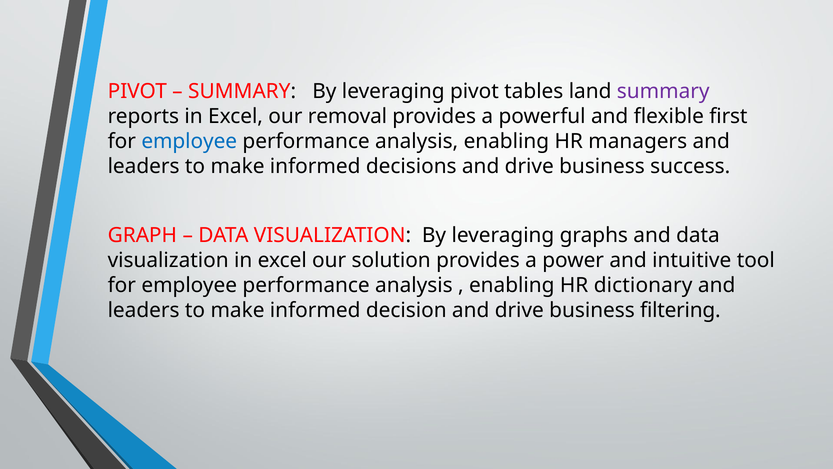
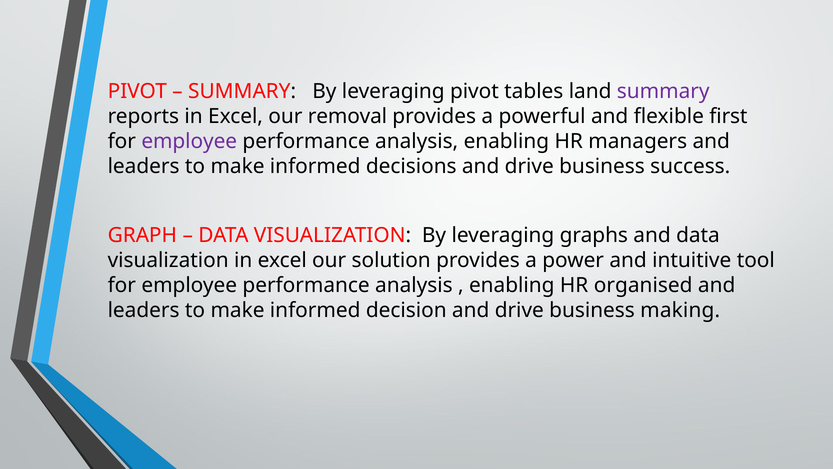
employee colour: blue -> purple (189, 141)
dictionary: dictionary -> organised (643, 285)
filtering: filtering -> making (680, 310)
